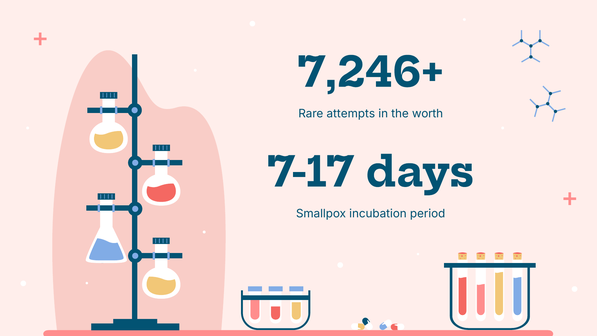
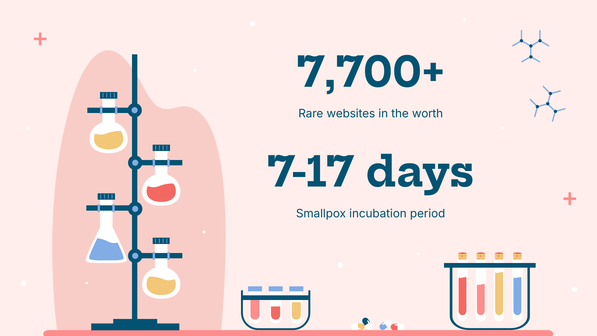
7,246+: 7,246+ -> 7,700+ (371, 73)
attempts: attempts -> websites (351, 114)
